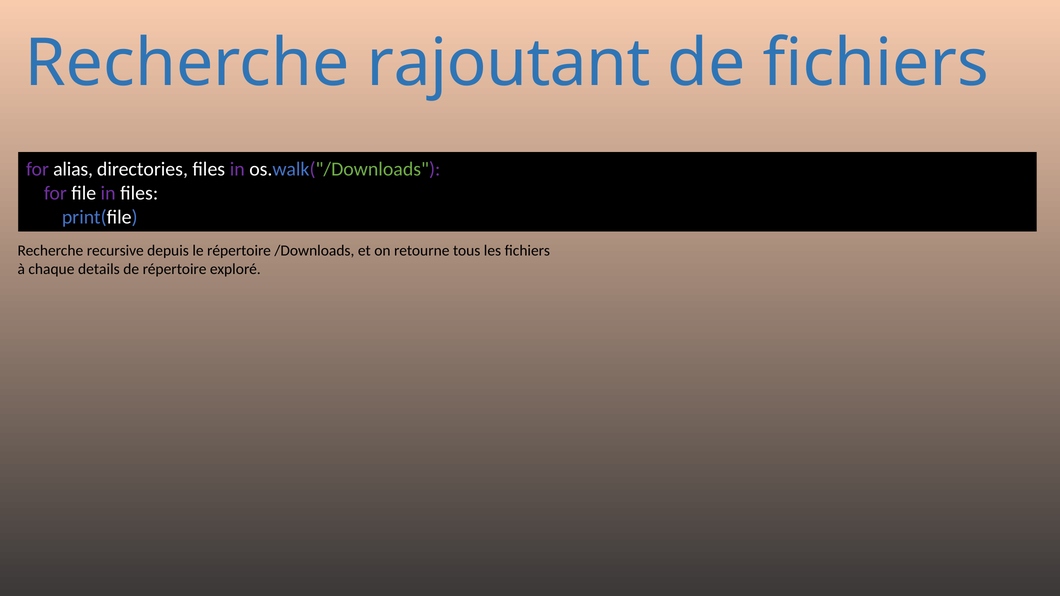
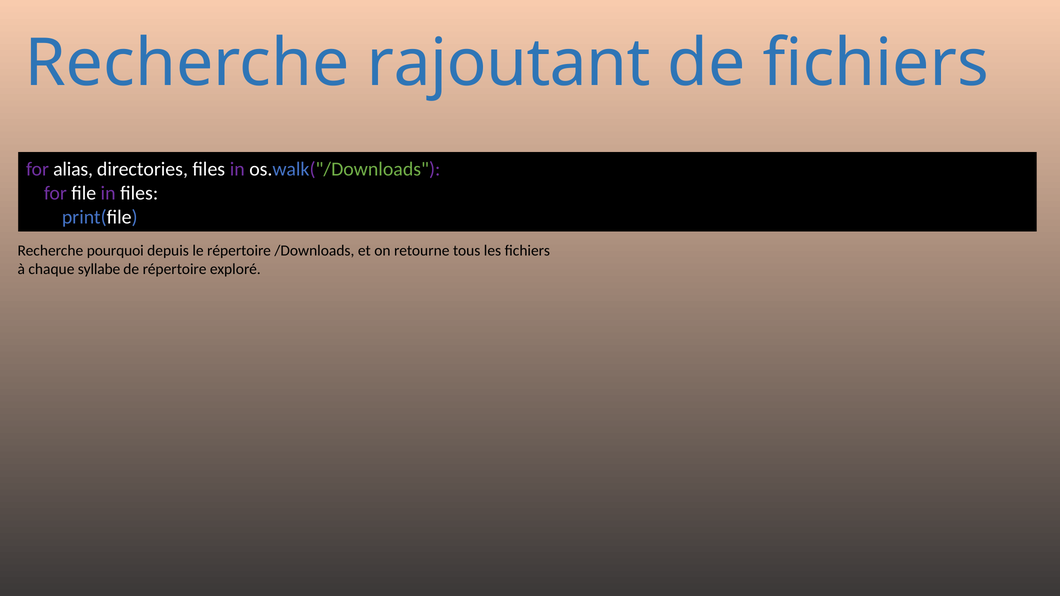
recursive: recursive -> pourquoi (115, 251)
details: details -> syllabe (99, 269)
